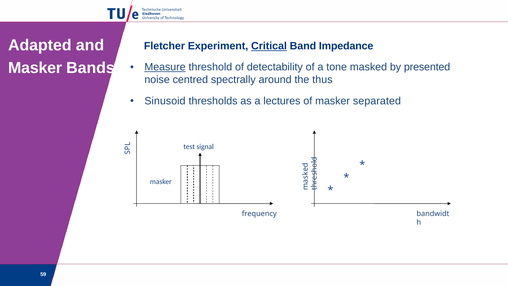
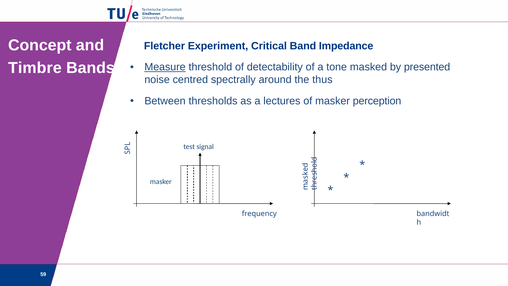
Adapted: Adapted -> Concept (40, 45)
Critical underline: present -> none (269, 46)
Masker: Masker -> Timbre (35, 68)
Sinusoid: Sinusoid -> Between (165, 101)
separated: separated -> perception (377, 101)
